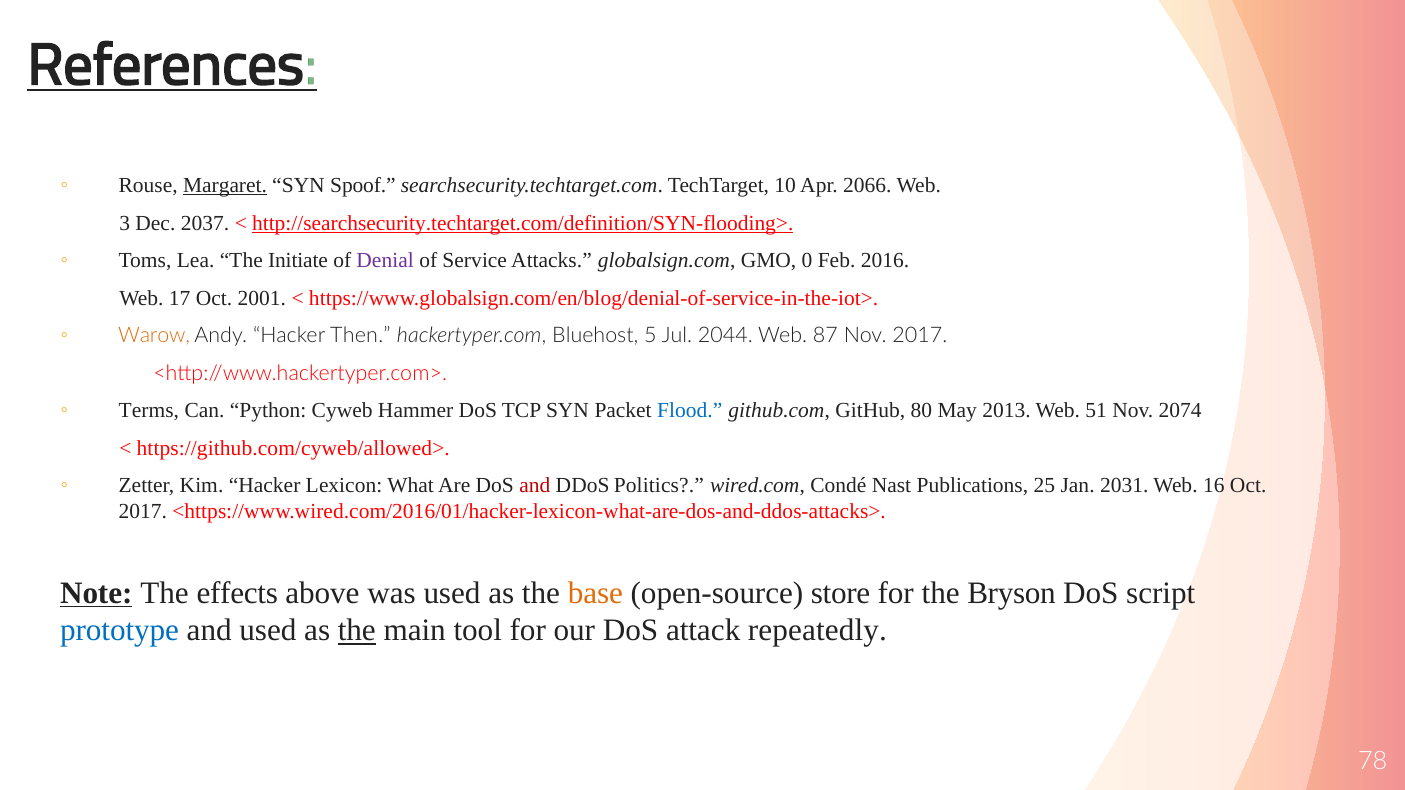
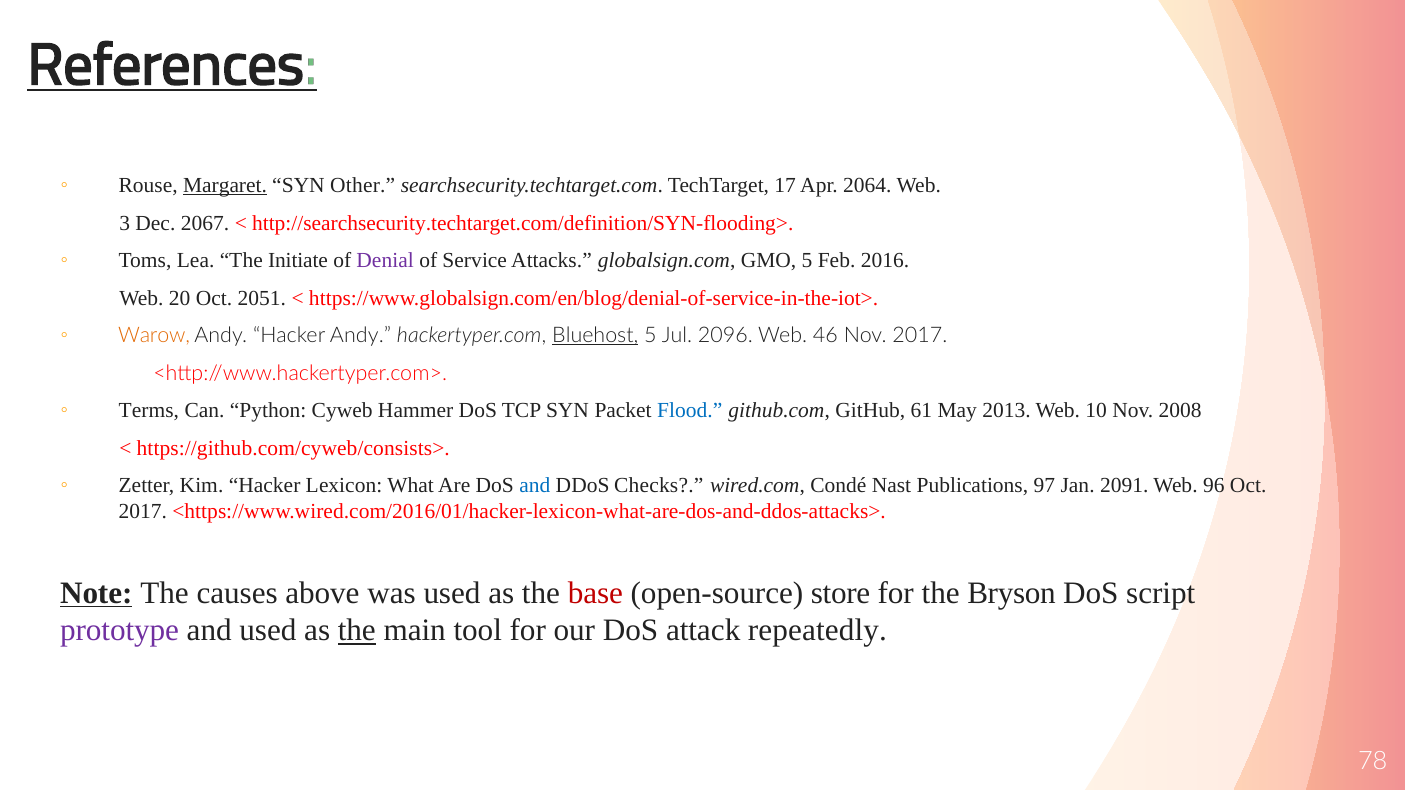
Spoof: Spoof -> Other (363, 186)
10: 10 -> 17 (785, 186)
2066: 2066 -> 2064 (867, 186)
2037: 2037 -> 2067 (205, 223)
http://searchsecurity.techtarget.com/definition/SYN-flooding> underline: present -> none (523, 223)
GMO 0: 0 -> 5 (807, 261)
17: 17 -> 20 (180, 298)
2001: 2001 -> 2051 (262, 298)
Hacker Then: Then -> Andy (361, 336)
Bluehost underline: none -> present (595, 336)
2044: 2044 -> 2096 (725, 336)
87: 87 -> 46 (825, 336)
80: 80 -> 61 (921, 411)
51: 51 -> 10 (1096, 411)
2074: 2074 -> 2008 (1180, 411)
https://github.com/cyweb/allowed>: https://github.com/cyweb/allowed> -> https://github.com/cyweb/consists> (293, 448)
and colour: red -> blue (535, 486)
Politics: Politics -> Checks (659, 486)
25: 25 -> 97 (1044, 486)
2031: 2031 -> 2091 (1124, 486)
16: 16 -> 96 (1214, 486)
effects: effects -> causes (237, 593)
base colour: orange -> red (595, 593)
prototype colour: blue -> purple (120, 630)
